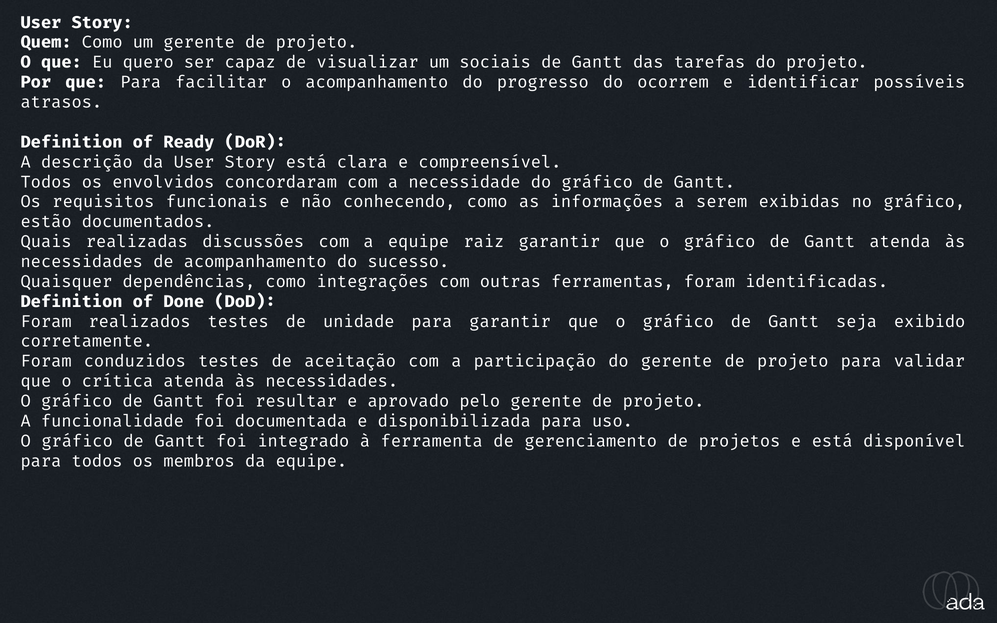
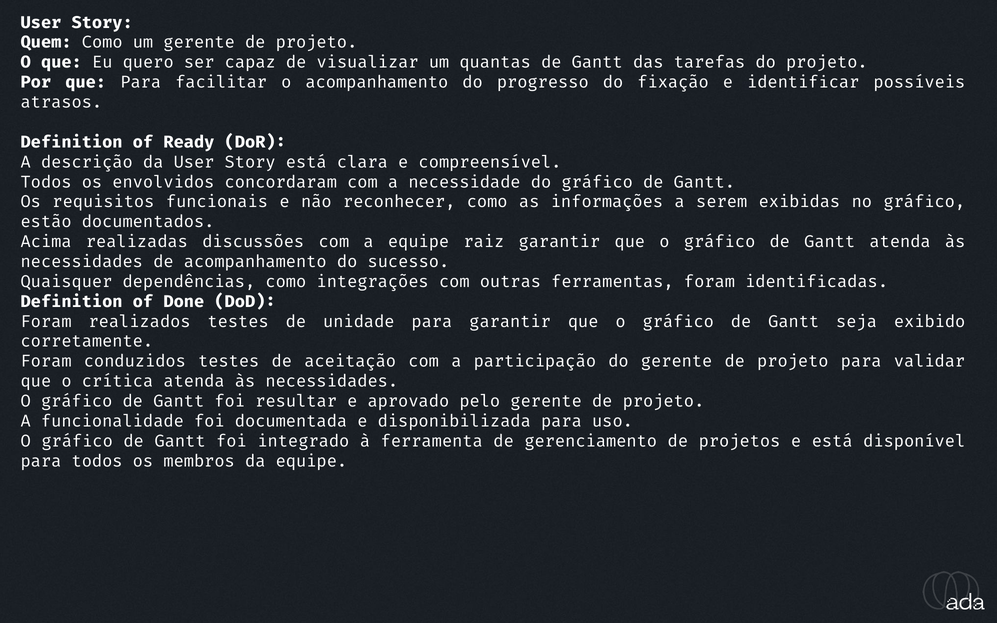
sociais: sociais -> quantas (495, 62)
ocorrem: ocorrem -> fixação (673, 82)
conhecendo: conhecendo -> reconhecer (399, 202)
Quais: Quais -> Acima (46, 242)
